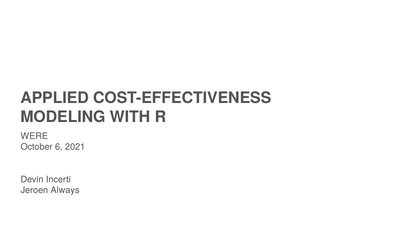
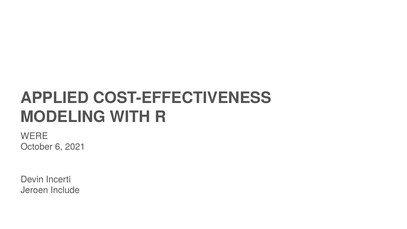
Always: Always -> Include (65, 190)
